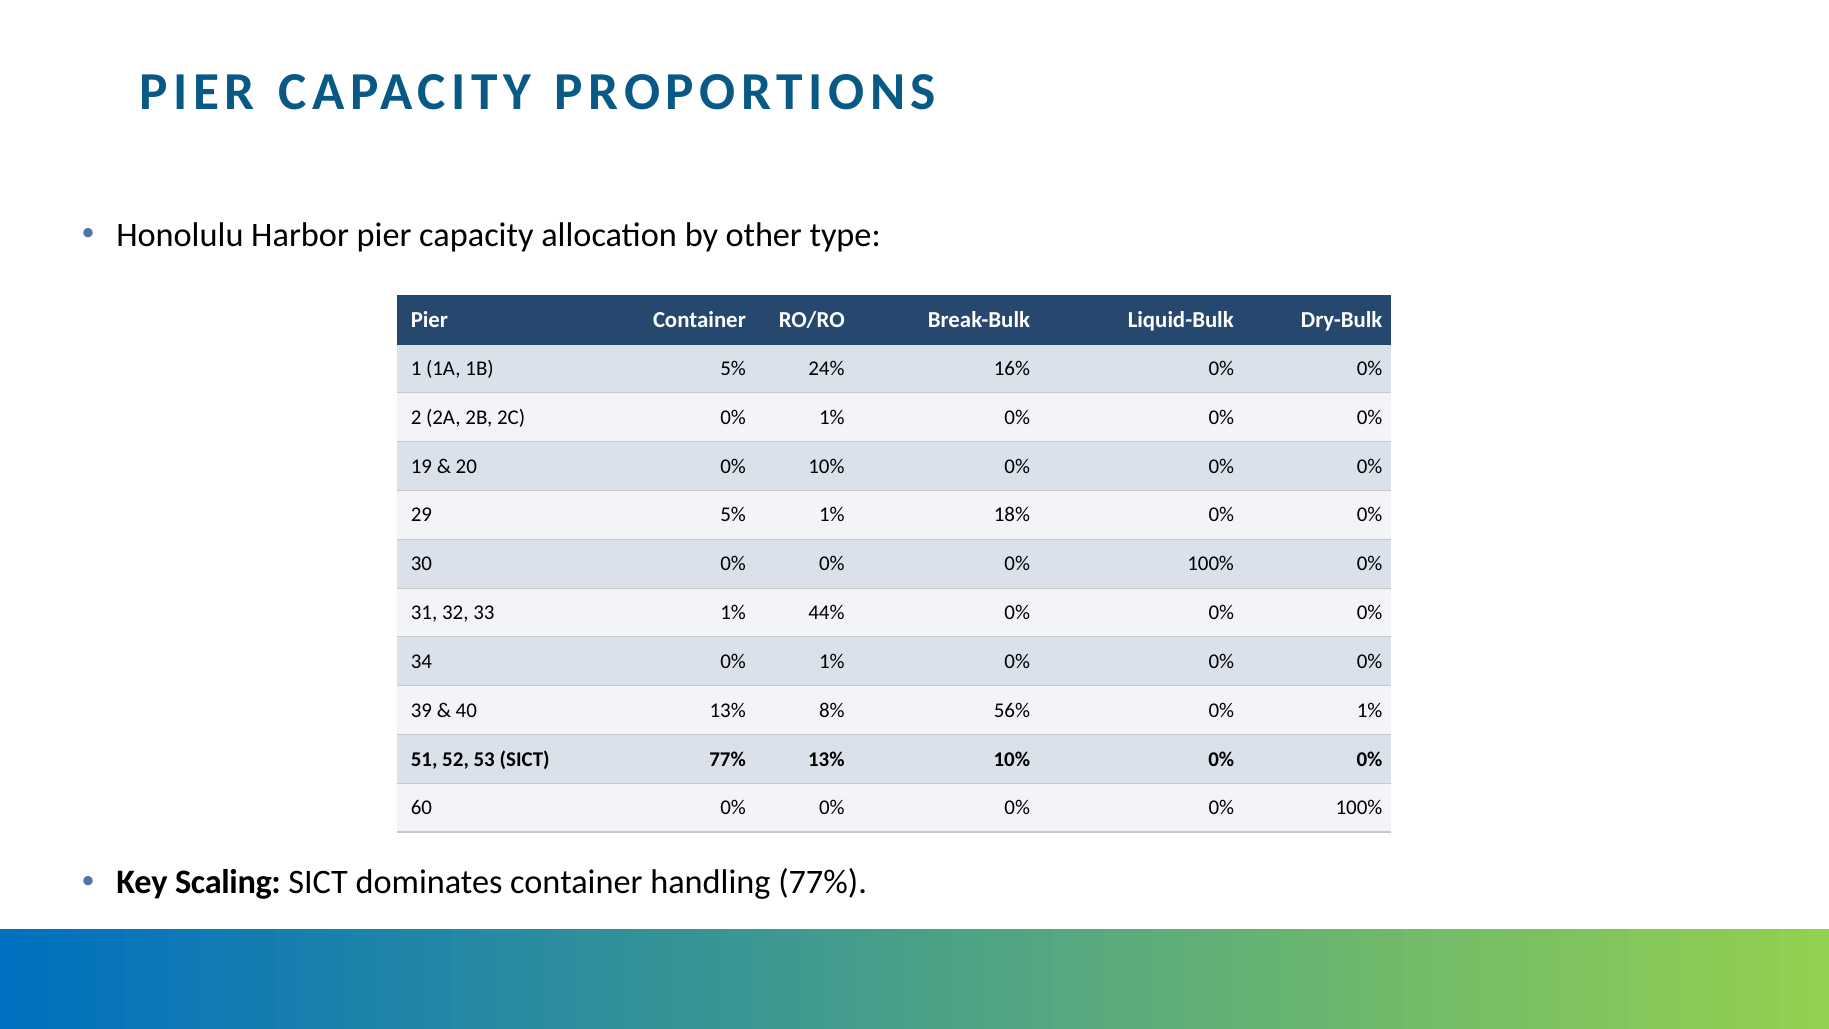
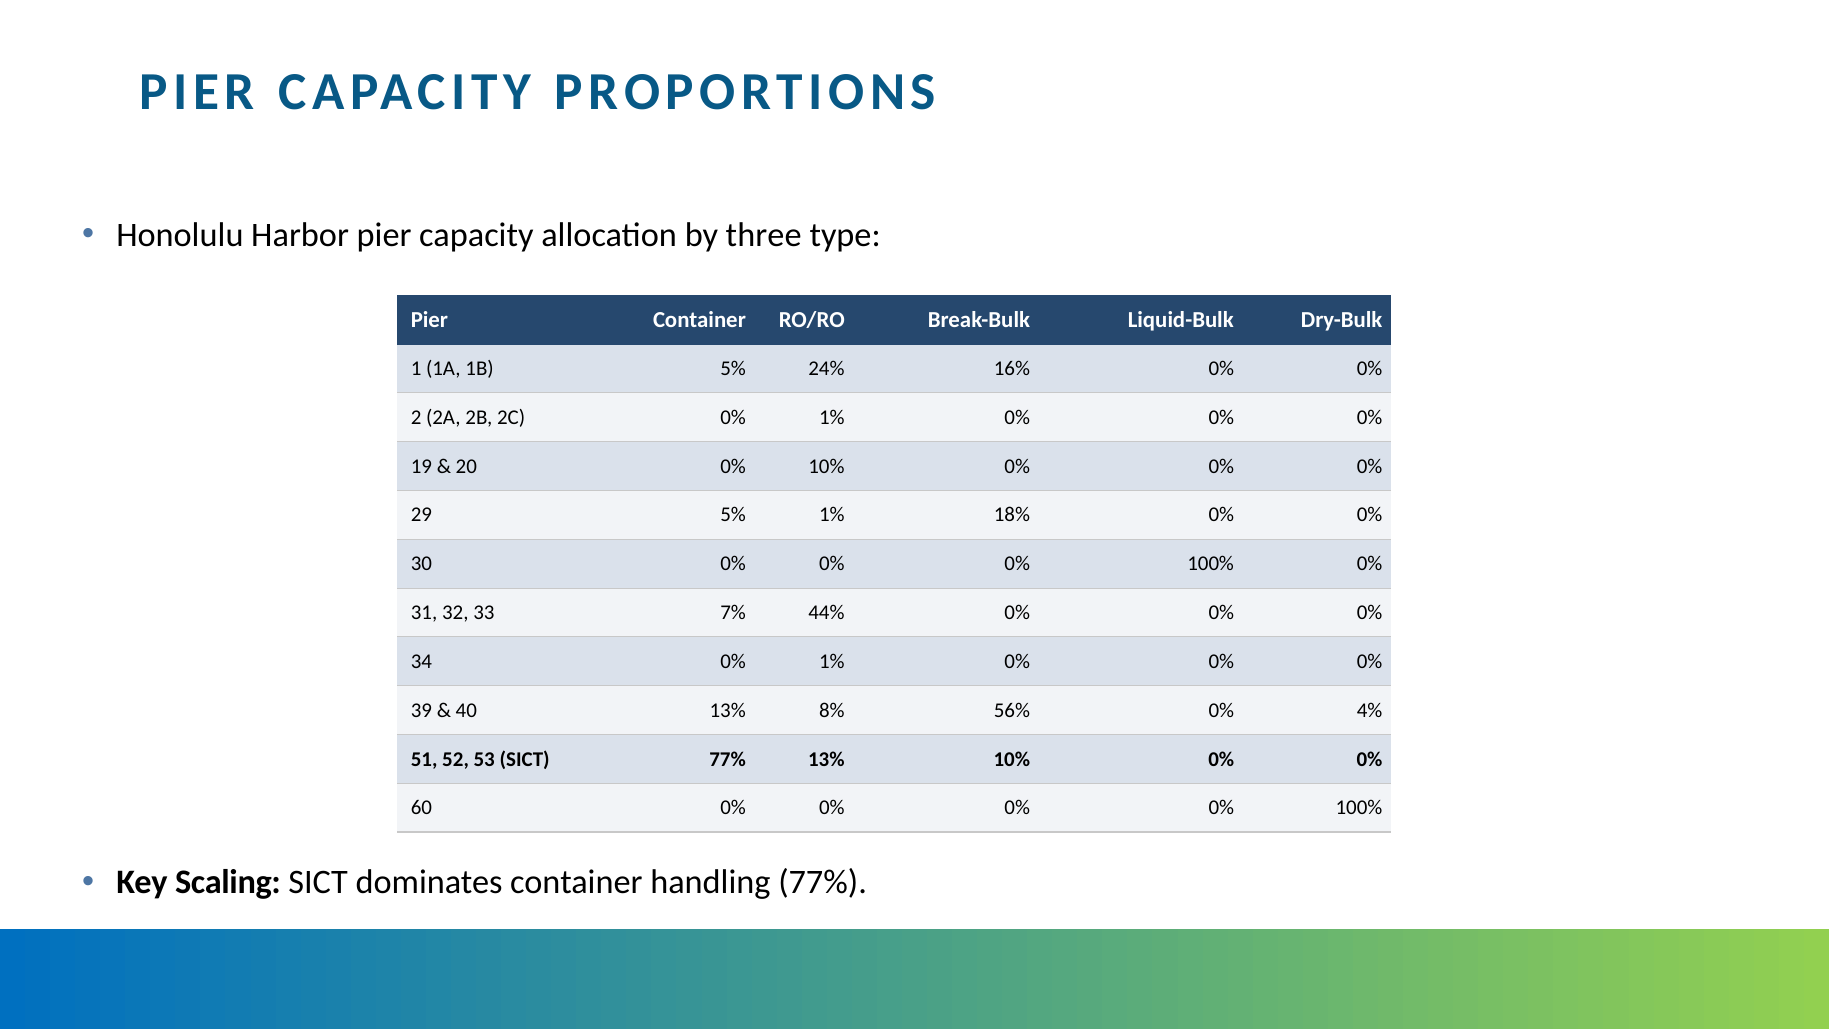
other: other -> three (764, 235)
33 1%: 1% -> 7% (733, 613)
56% 0% 1%: 1% -> 4% (1370, 710)
